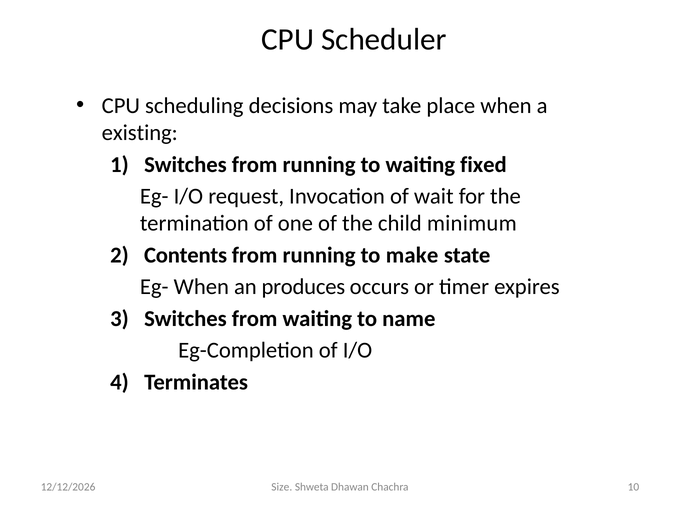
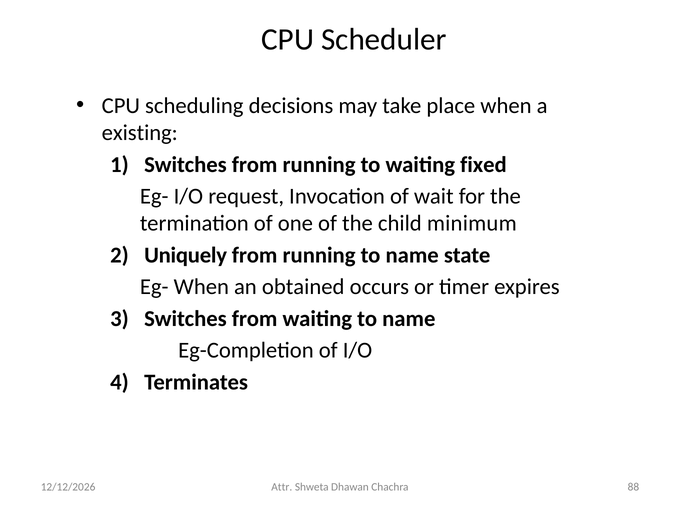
Contents: Contents -> Uniquely (186, 255)
running to make: make -> name (412, 255)
produces: produces -> obtained (303, 287)
Size: Size -> Attr (282, 487)
10: 10 -> 88 (633, 487)
